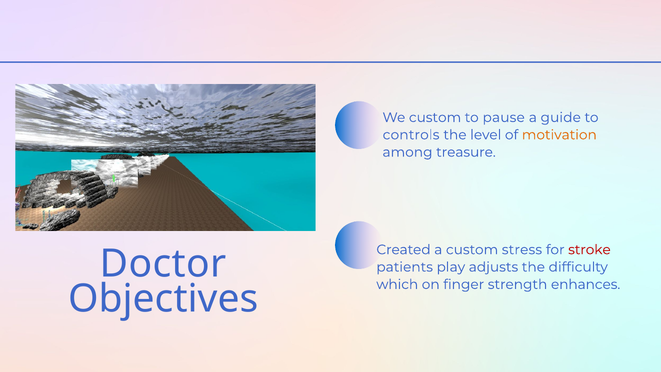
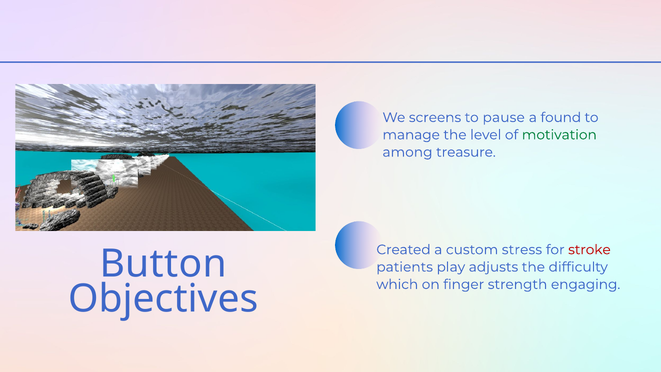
We custom: custom -> screens (435, 117)
guide: guide -> found (561, 117)
controls: controls -> manage (411, 135)
motivation colour: orange -> green (559, 135)
Doctor: Doctor -> Button (163, 264)
enhances: enhances -> engaging (586, 284)
